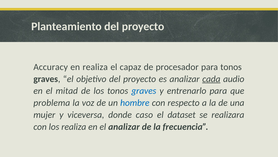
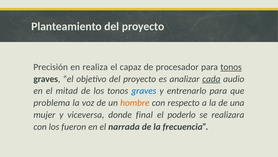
Accuracy: Accuracy -> Precisión (51, 67)
tonos underline: none -> present (231, 67)
hombre colour: blue -> orange (135, 102)
caso: caso -> final (144, 114)
dataset: dataset -> poderlo (182, 114)
los realiza: realiza -> fueron (74, 126)
el analizar: analizar -> narrada (124, 126)
